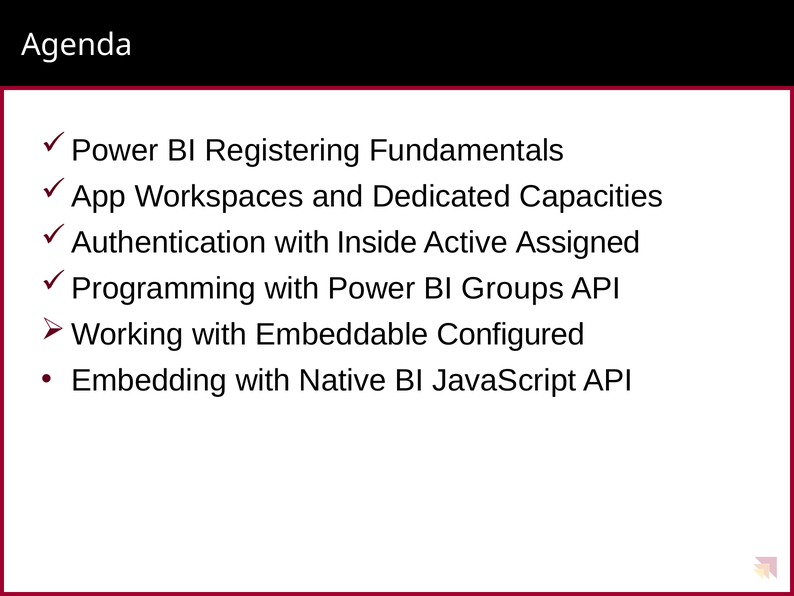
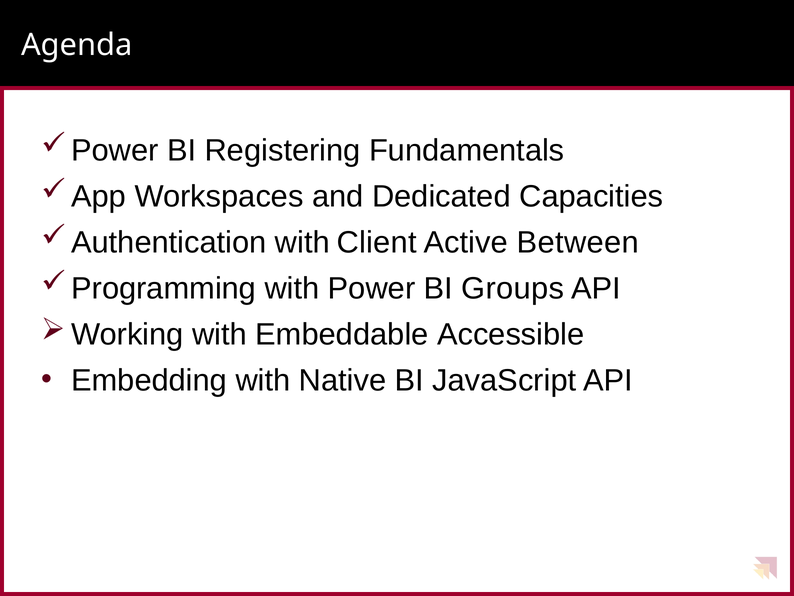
Inside: Inside -> Client (377, 242)
Assigned: Assigned -> Between (578, 242)
Configured: Configured -> Accessible (511, 334)
